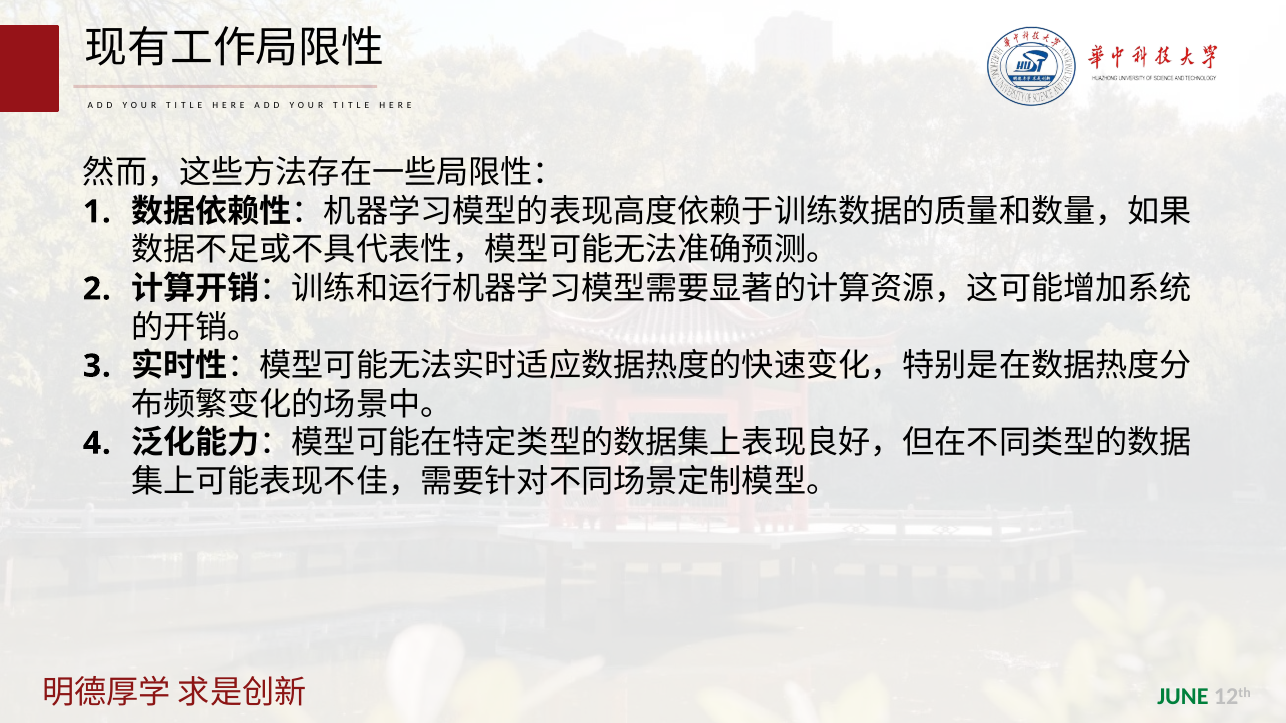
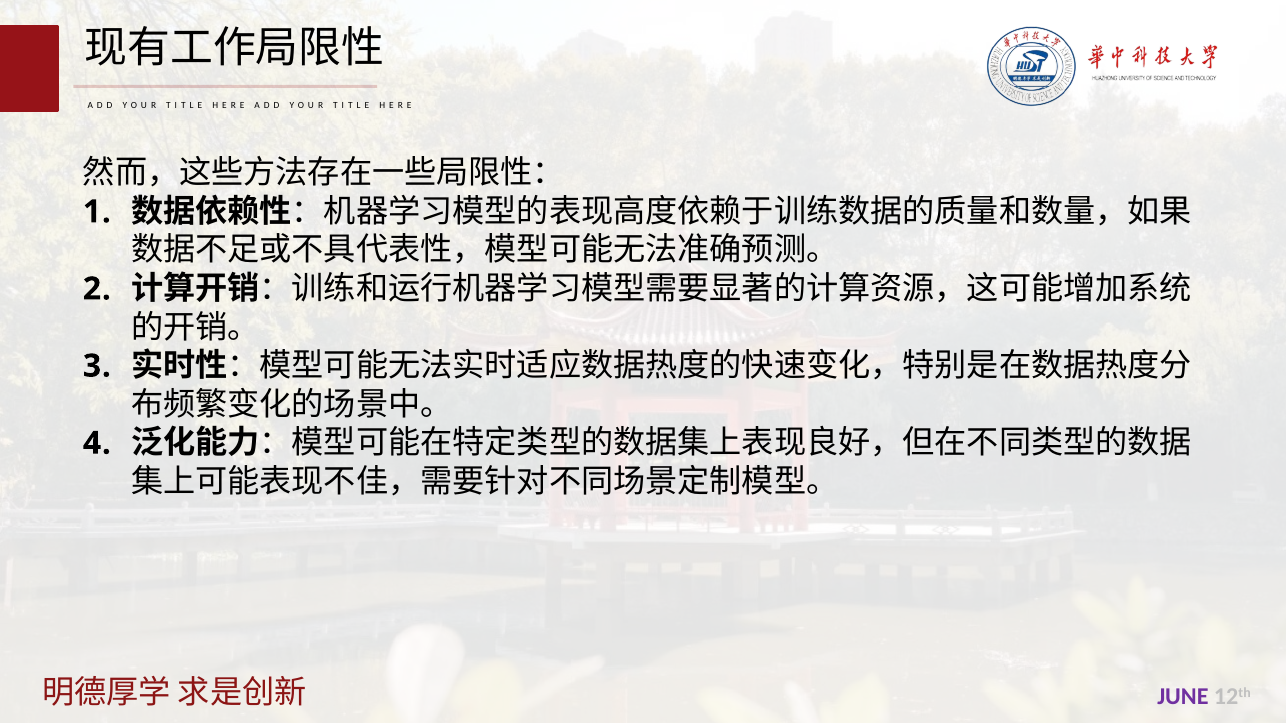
JUNE colour: green -> purple (1183, 697)
